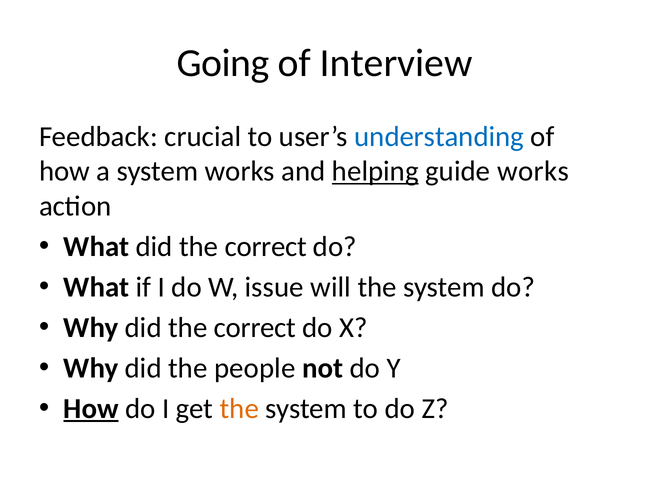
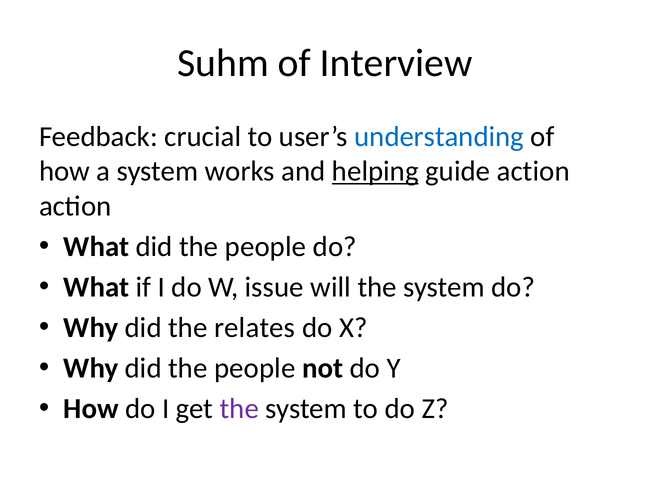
Going: Going -> Suhm (223, 63)
guide works: works -> action (533, 171)
What did the correct: correct -> people (266, 246)
Why did the correct: correct -> relates (255, 327)
How underline: present -> none (91, 408)
the colour: orange -> purple (239, 408)
